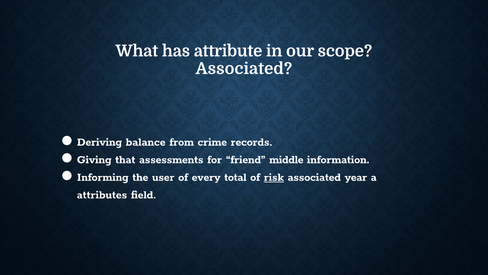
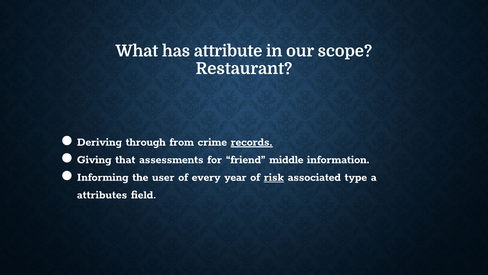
Associated: Associated -> Restaurant (244, 68)
balance: balance -> through (146, 141)
records underline: none -> present (252, 141)
total: total -> year (235, 176)
year: year -> type (356, 176)
